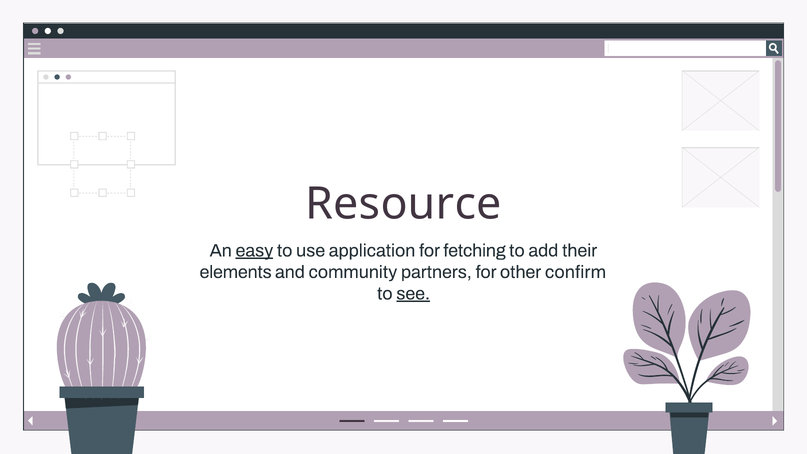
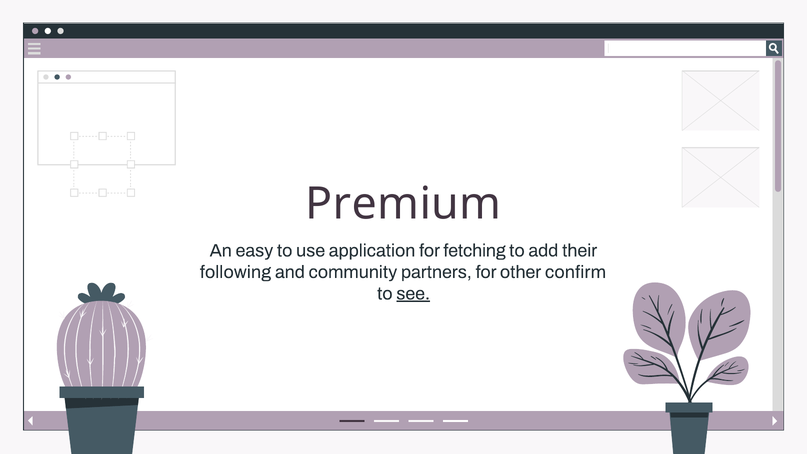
Resource: Resource -> Premium (403, 204)
easy underline: present -> none (254, 251)
elements: elements -> following (236, 272)
